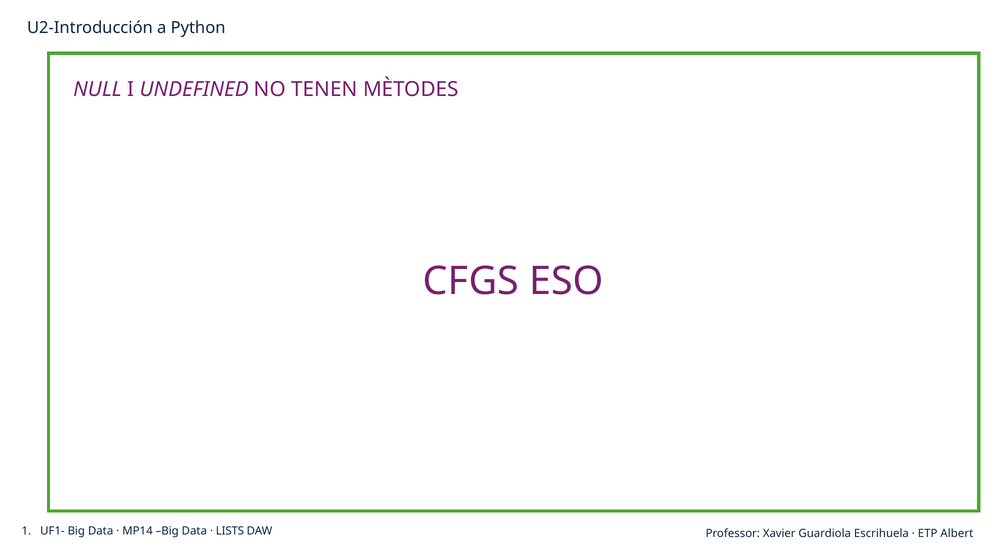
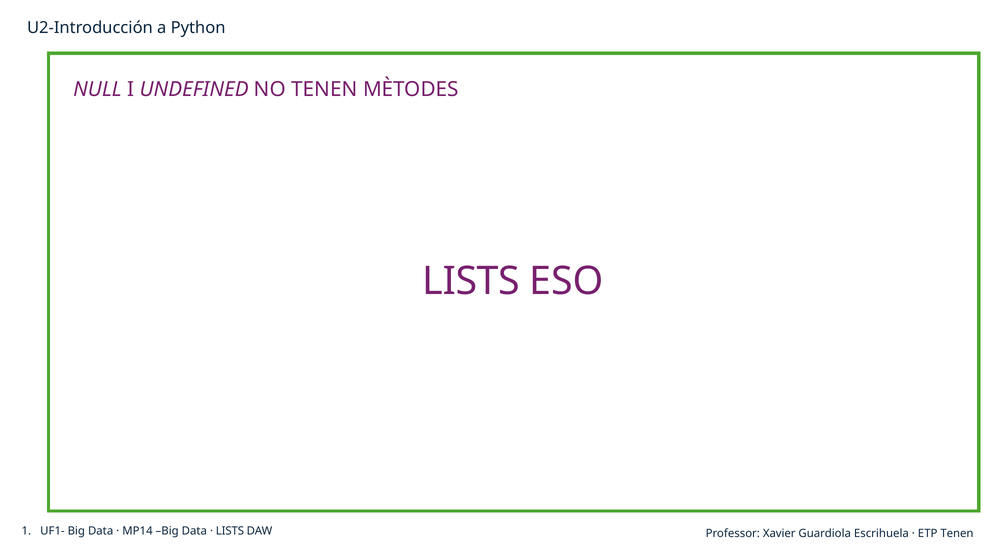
CFGS: CFGS -> LISTS (471, 281)
ETP Albert: Albert -> Tenen (957, 533)
